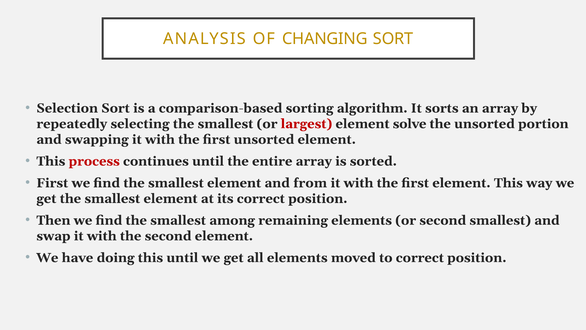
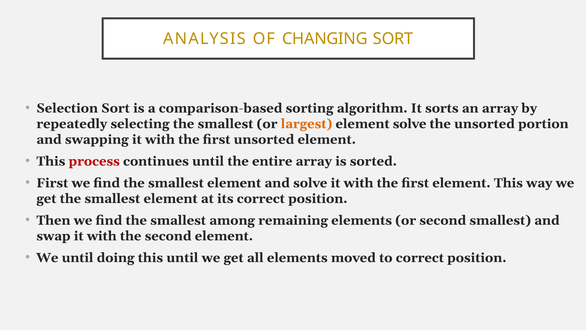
largest colour: red -> orange (306, 124)
and from: from -> solve (310, 183)
We have: have -> until (78, 257)
